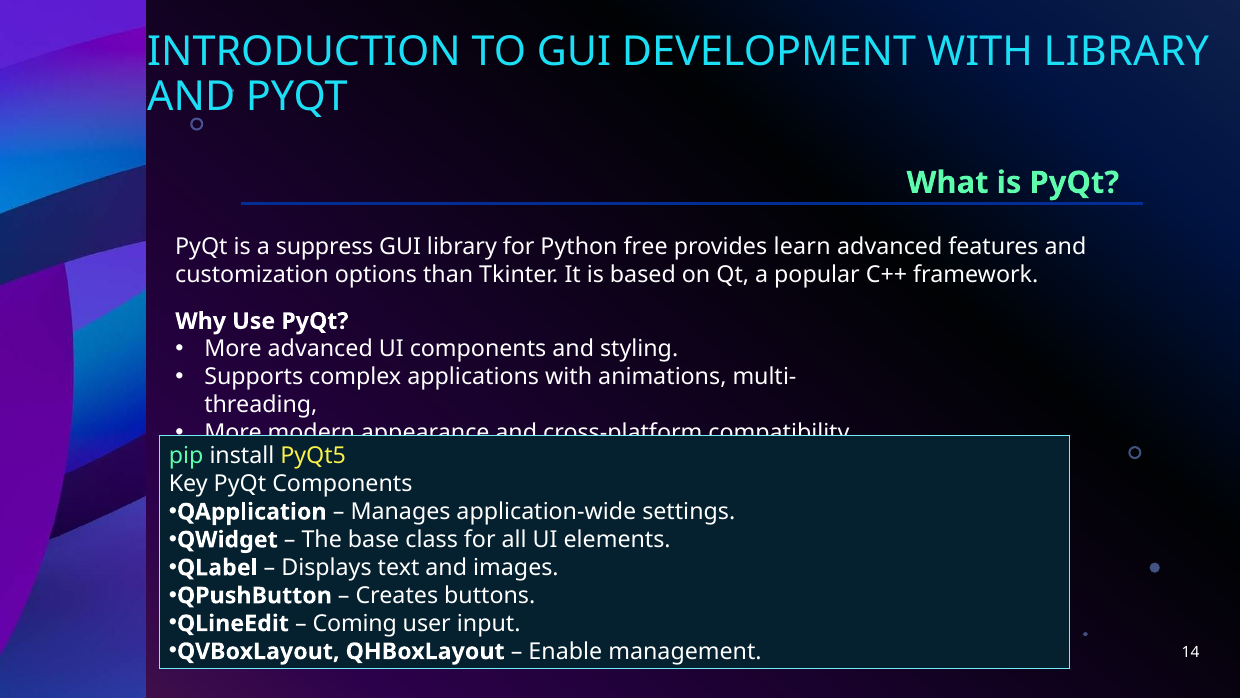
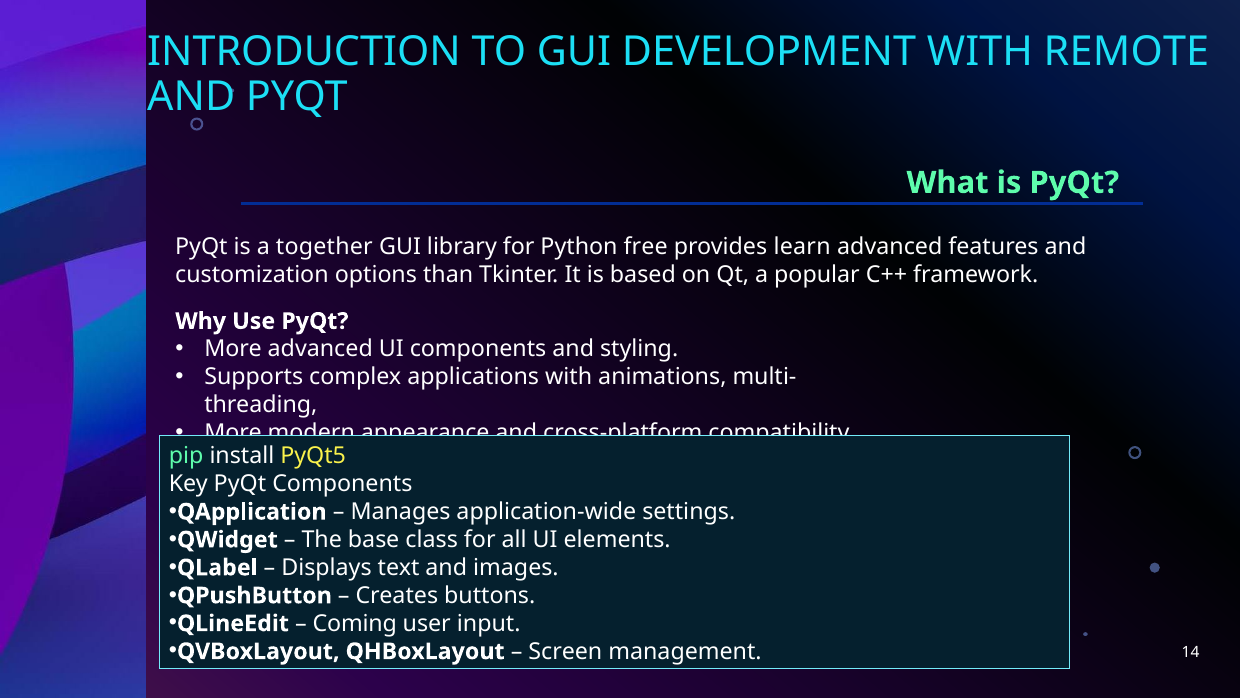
WITH LIBRARY: LIBRARY -> REMOTE (1126, 52)
suppress: suppress -> together (324, 247)
Enable: Enable -> Screen (565, 651)
